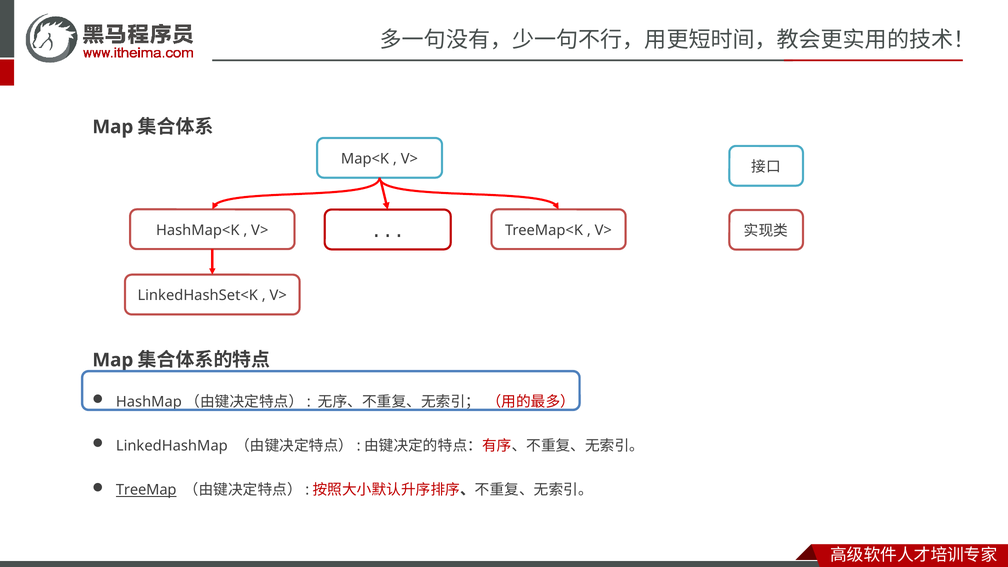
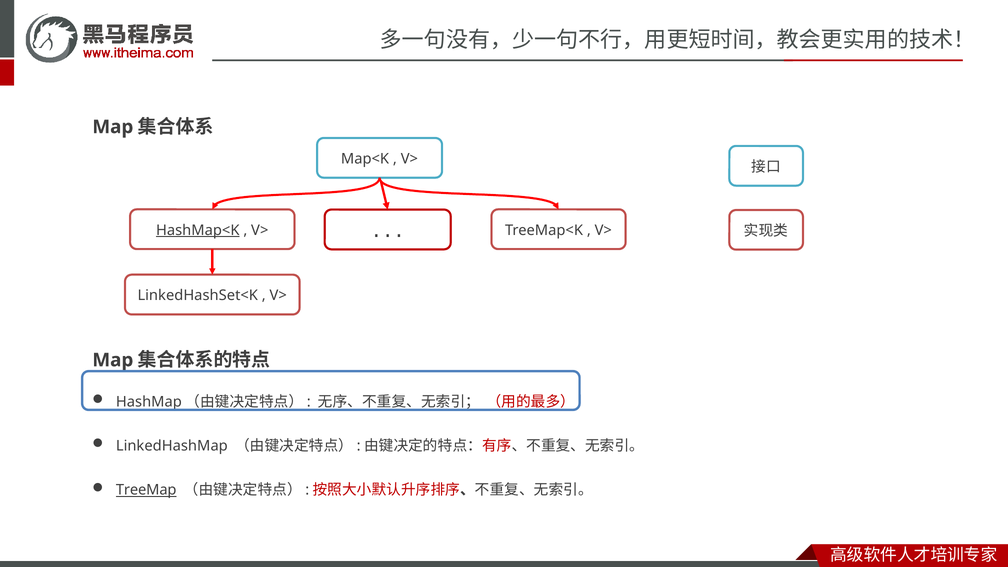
HashMap<K underline: none -> present (198, 230)
